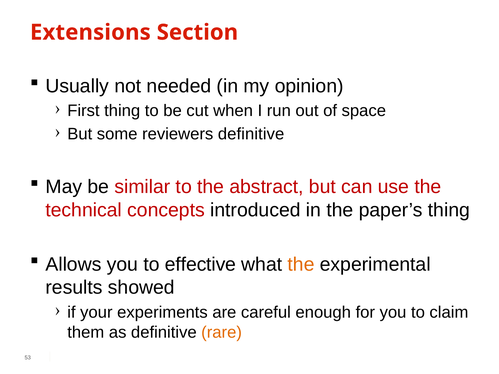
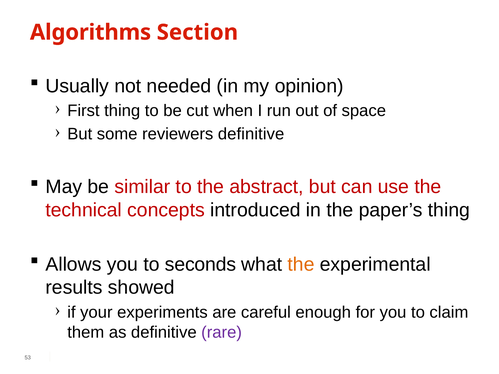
Extensions: Extensions -> Algorithms (91, 32)
effective: effective -> seconds (201, 264)
rare colour: orange -> purple (222, 332)
